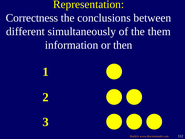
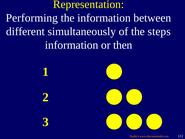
Correctness: Correctness -> Performing (32, 18)
the conclusions: conclusions -> information (104, 18)
them: them -> steps (159, 31)
